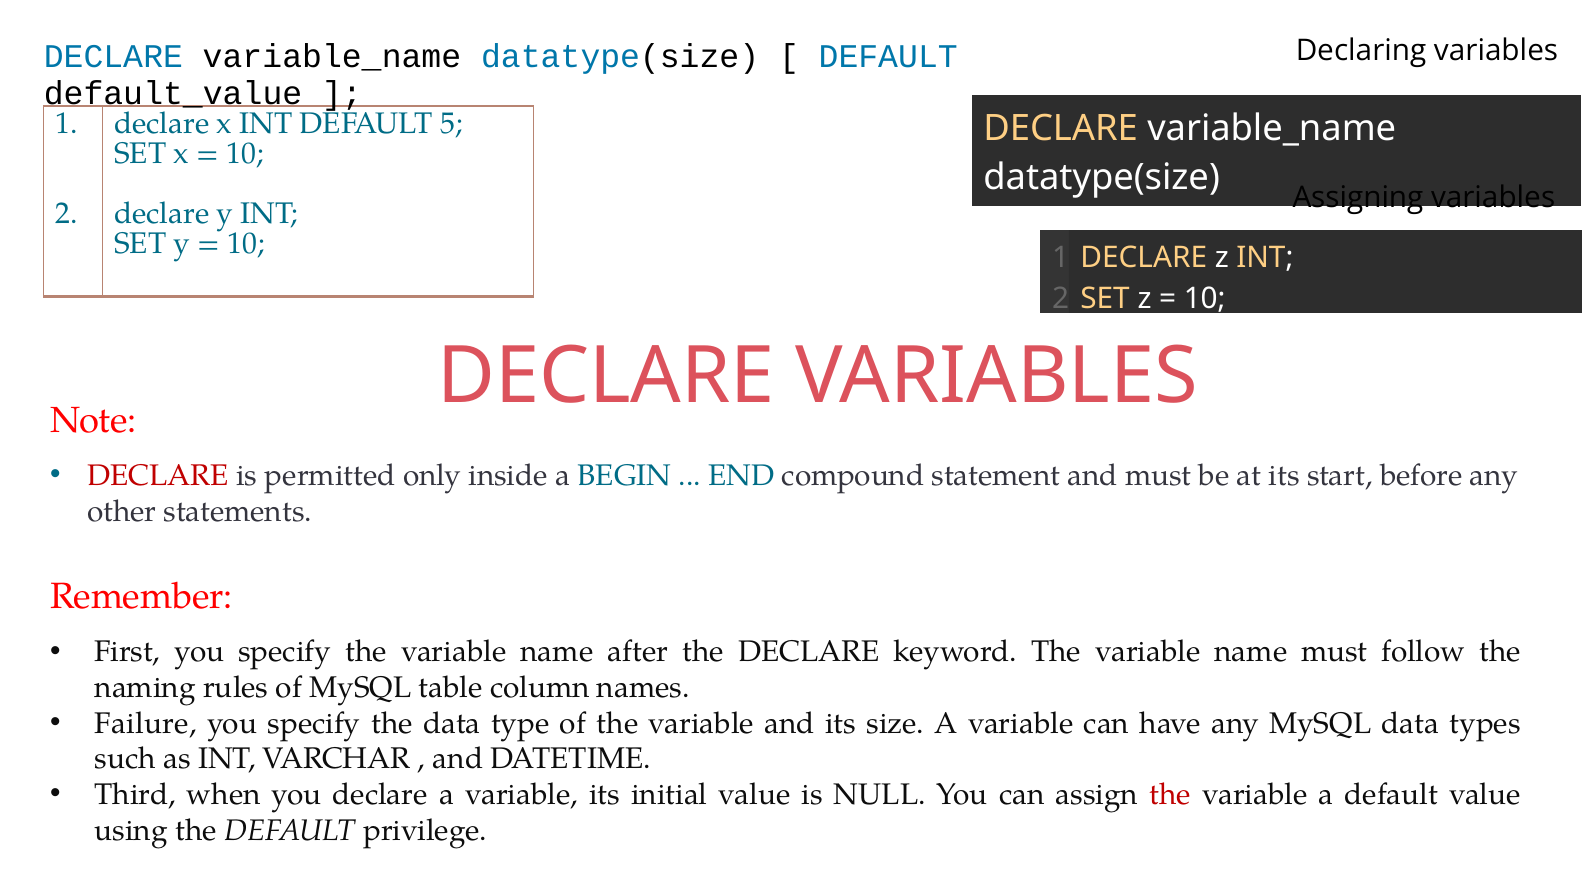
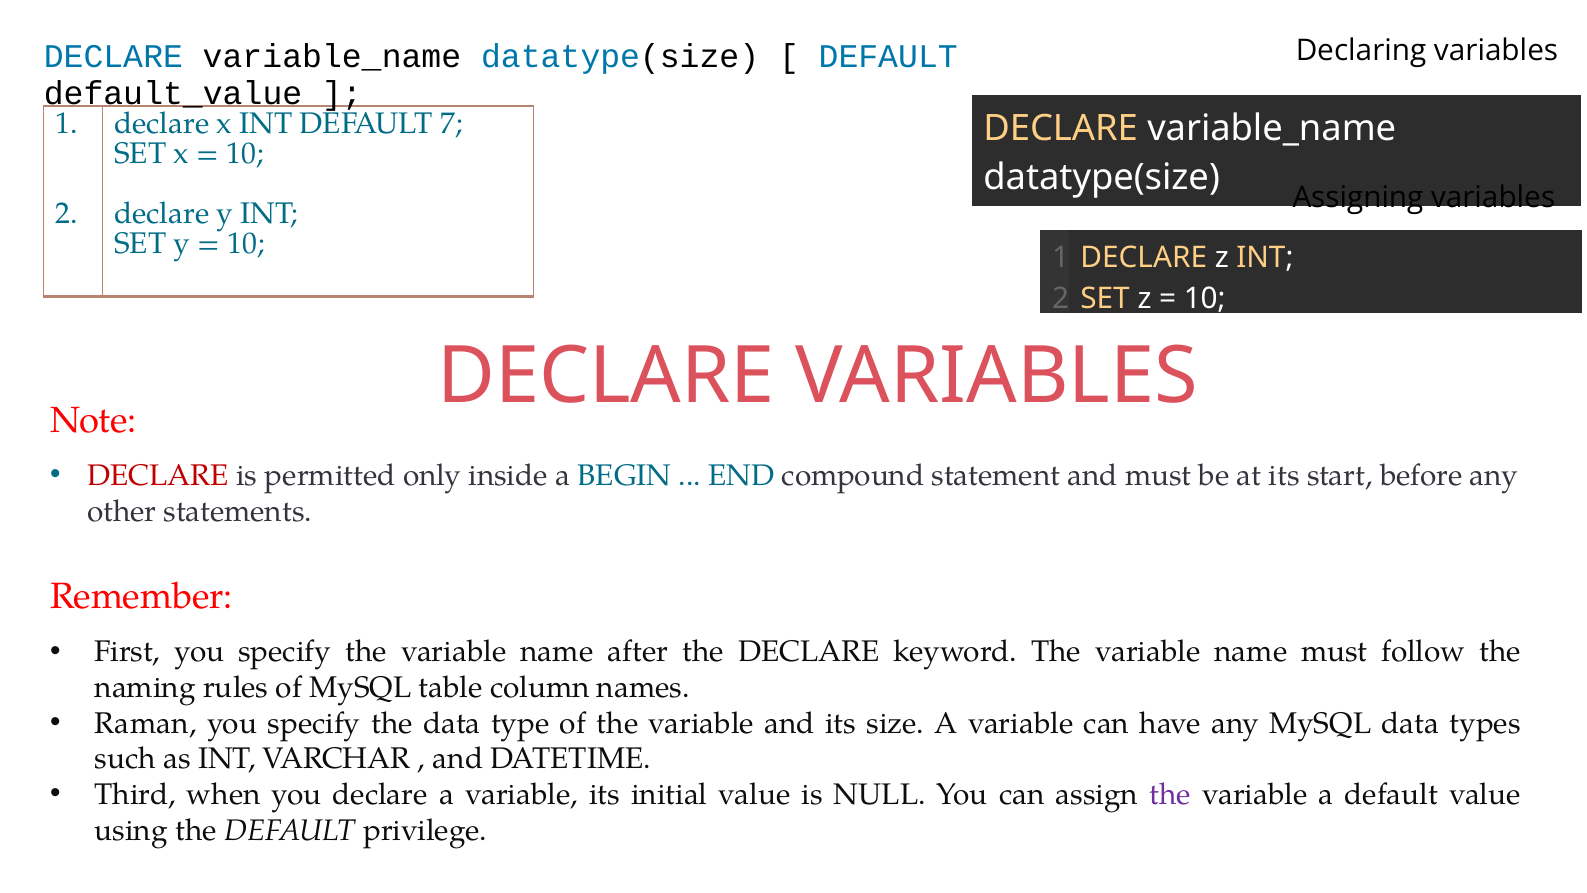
5: 5 -> 7 (452, 124)
Failure: Failure -> Raman (146, 723)
the colour: red -> purple (1170, 794)
